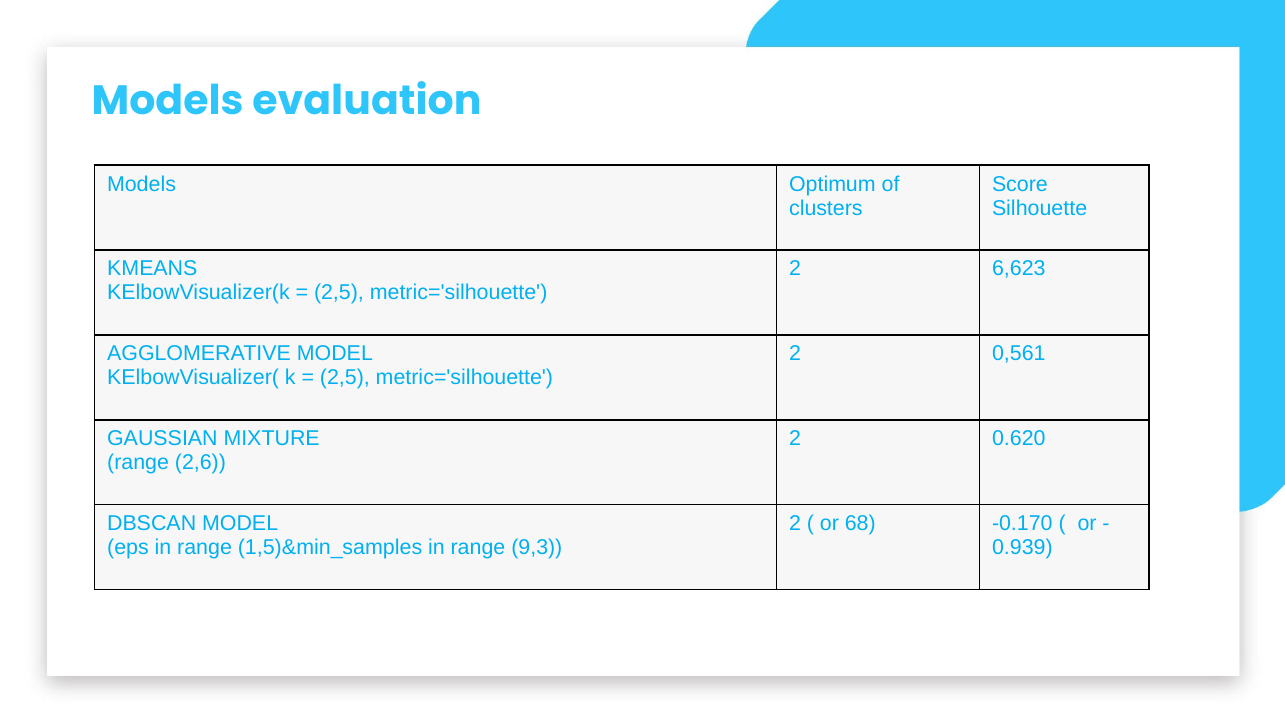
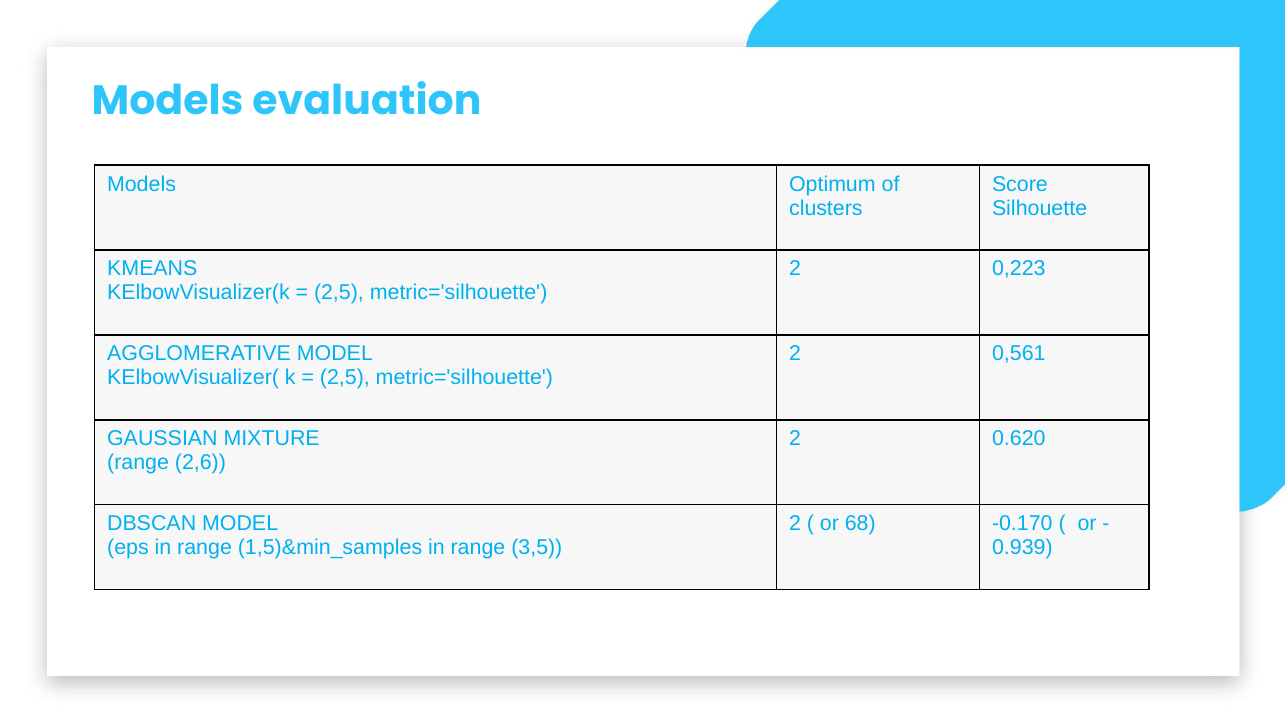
6,623: 6,623 -> 0,223 (1019, 269)
9,3: 9,3 -> 3,5 (537, 547)
